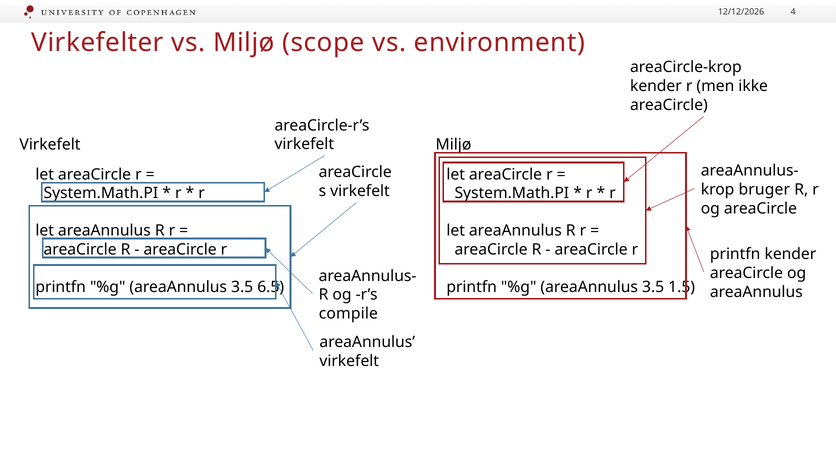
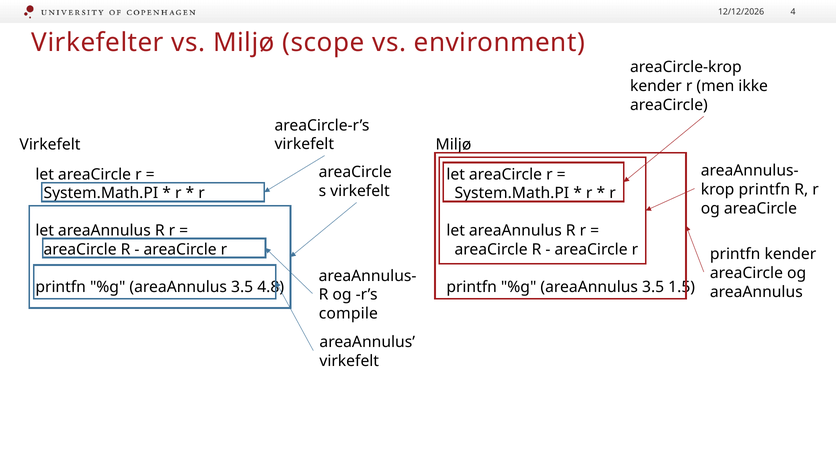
bruger: bruger -> printfn (764, 190)
6.5: 6.5 -> 4.8 (271, 287)
